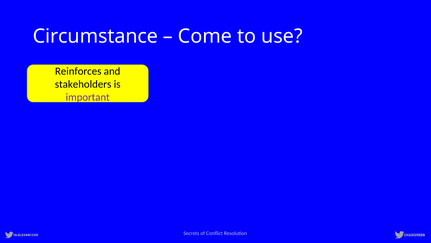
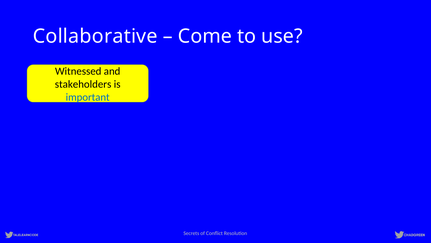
Circumstance: Circumstance -> Collaborative (95, 36)
Reinforces: Reinforces -> Witnessed (78, 71)
important colour: purple -> blue (88, 97)
